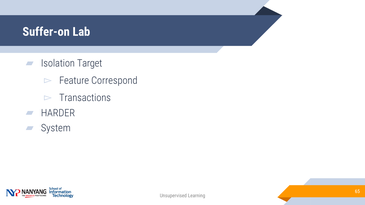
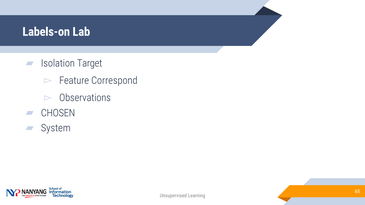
Suffer-on: Suffer-on -> Labels-on (46, 32)
Transactions: Transactions -> Observations (85, 98)
HARDER: HARDER -> CHOSEN (58, 113)
